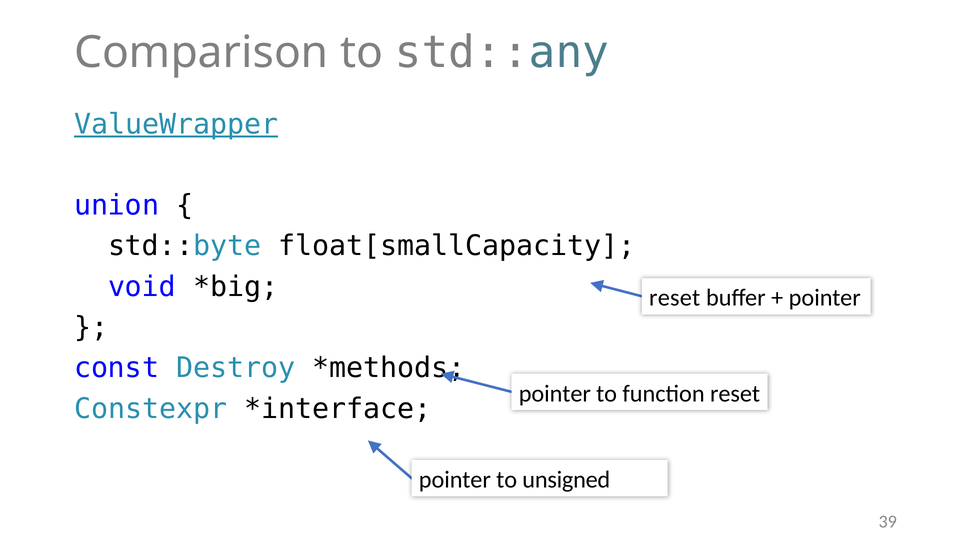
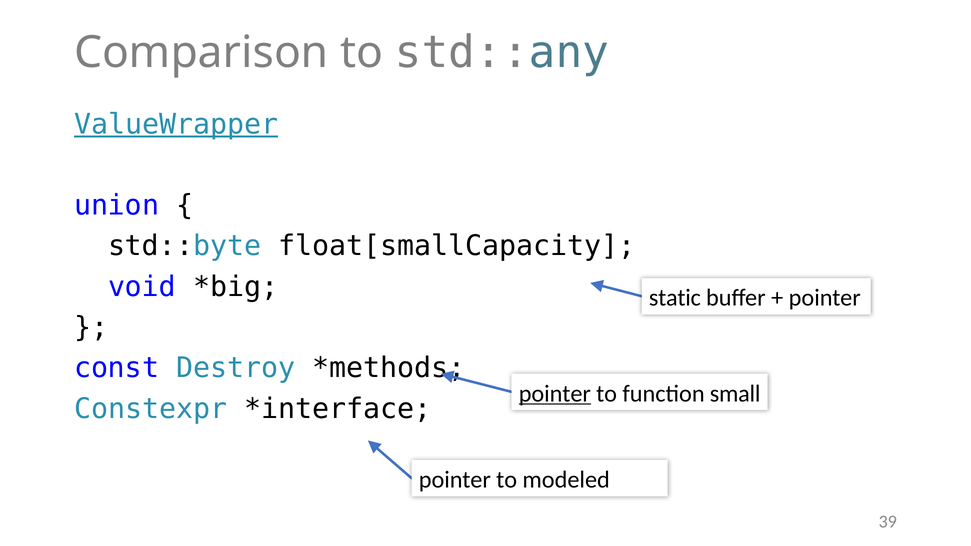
reset: reset -> static (675, 298)
pointer underline: none -> present (555, 394)
function reset: reset -> small (735, 394)
unsigned: unsigned -> modeled (566, 480)
